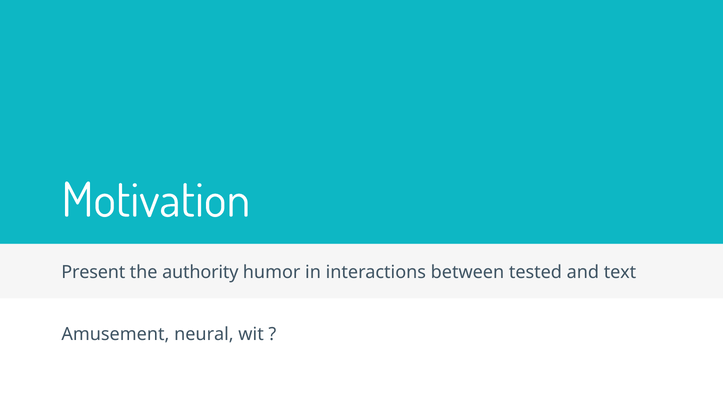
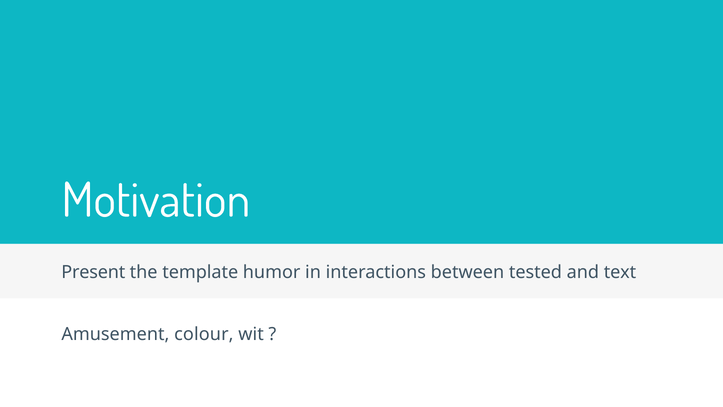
authority: authority -> template (200, 272)
neural: neural -> colour (204, 334)
